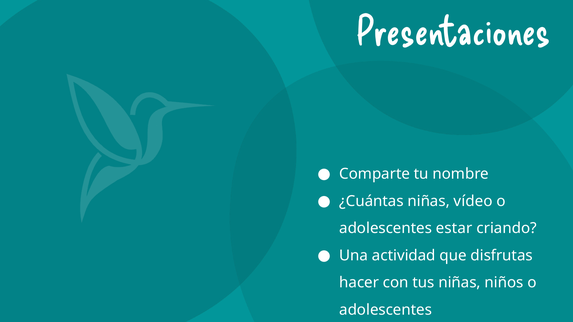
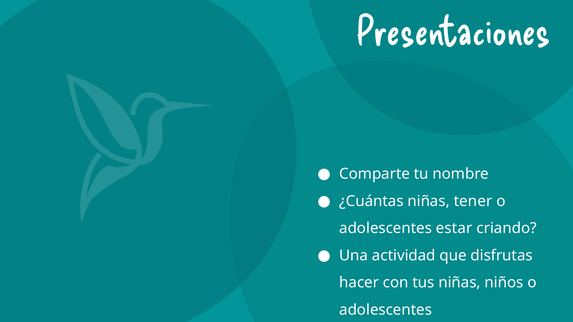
vídeo: vídeo -> tener (473, 201)
